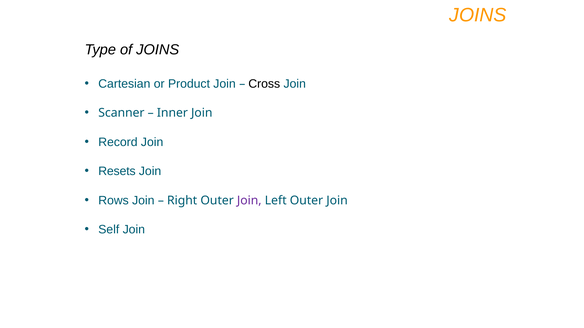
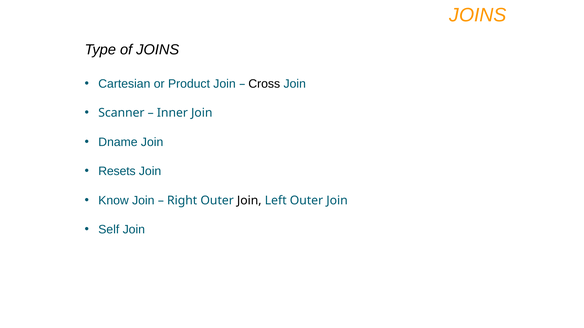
Record: Record -> Dname (118, 142)
Rows: Rows -> Know (114, 201)
Join colour: purple -> black (249, 201)
